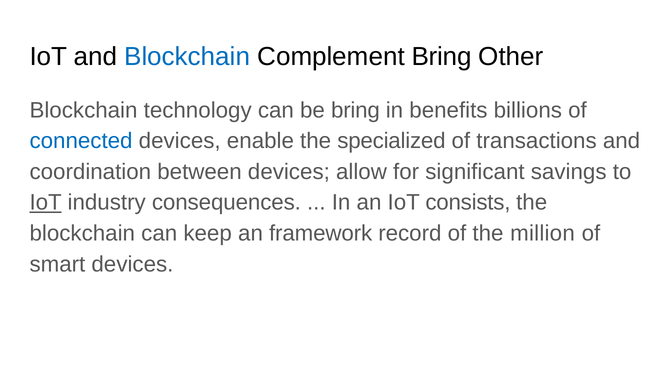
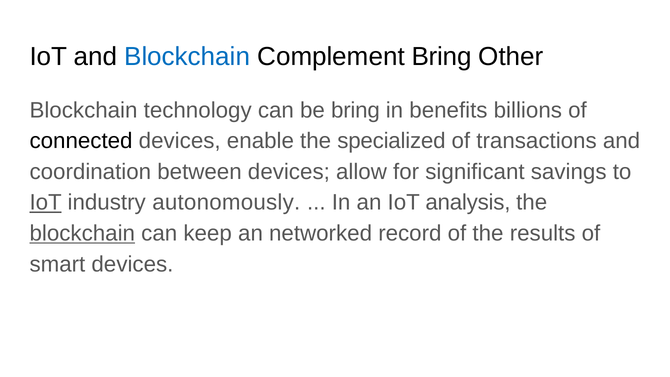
connected colour: blue -> black (81, 141)
consequences: consequences -> autonomously (226, 203)
consists: consists -> analysis (468, 203)
blockchain underline: none -> present (82, 233)
framework: framework -> networked (321, 233)
million: million -> results (543, 233)
